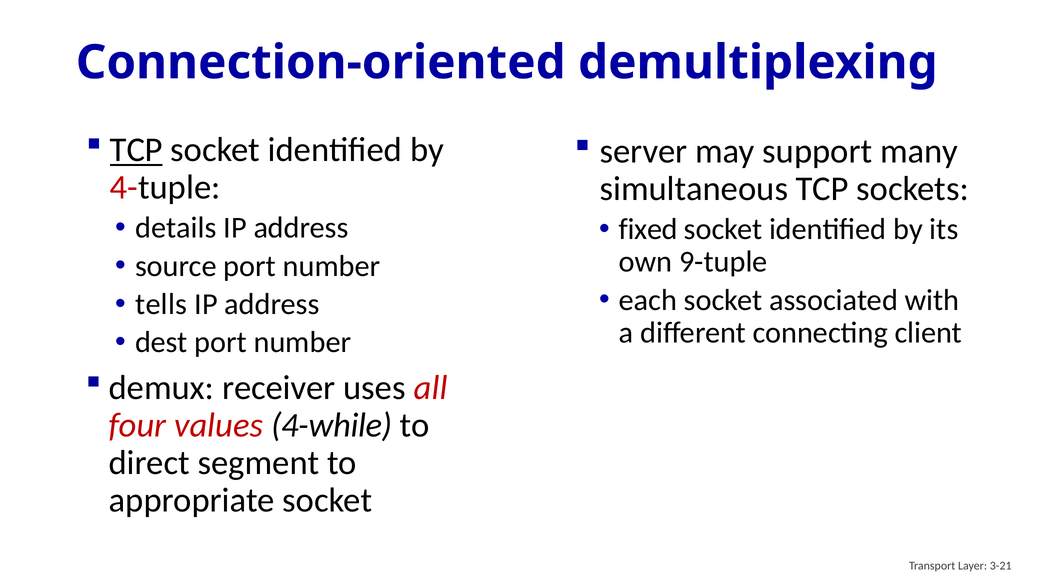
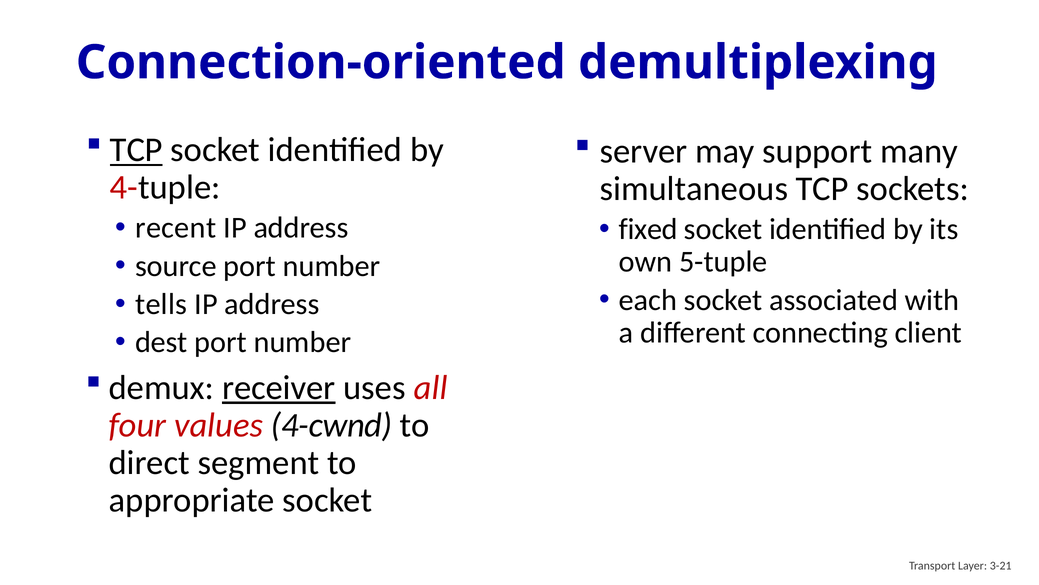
details: details -> recent (176, 228)
9-tuple: 9-tuple -> 5-tuple (723, 262)
receiver underline: none -> present (279, 387)
4-while: 4-while -> 4-cwnd (332, 425)
